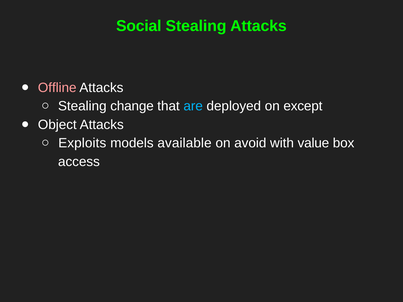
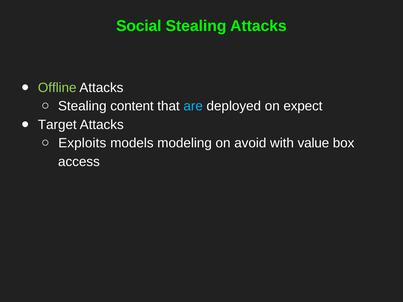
Offline colour: pink -> light green (57, 88)
change: change -> content (132, 106)
except: except -> expect (303, 106)
Object: Object -> Target (57, 125)
available: available -> modeling (185, 143)
